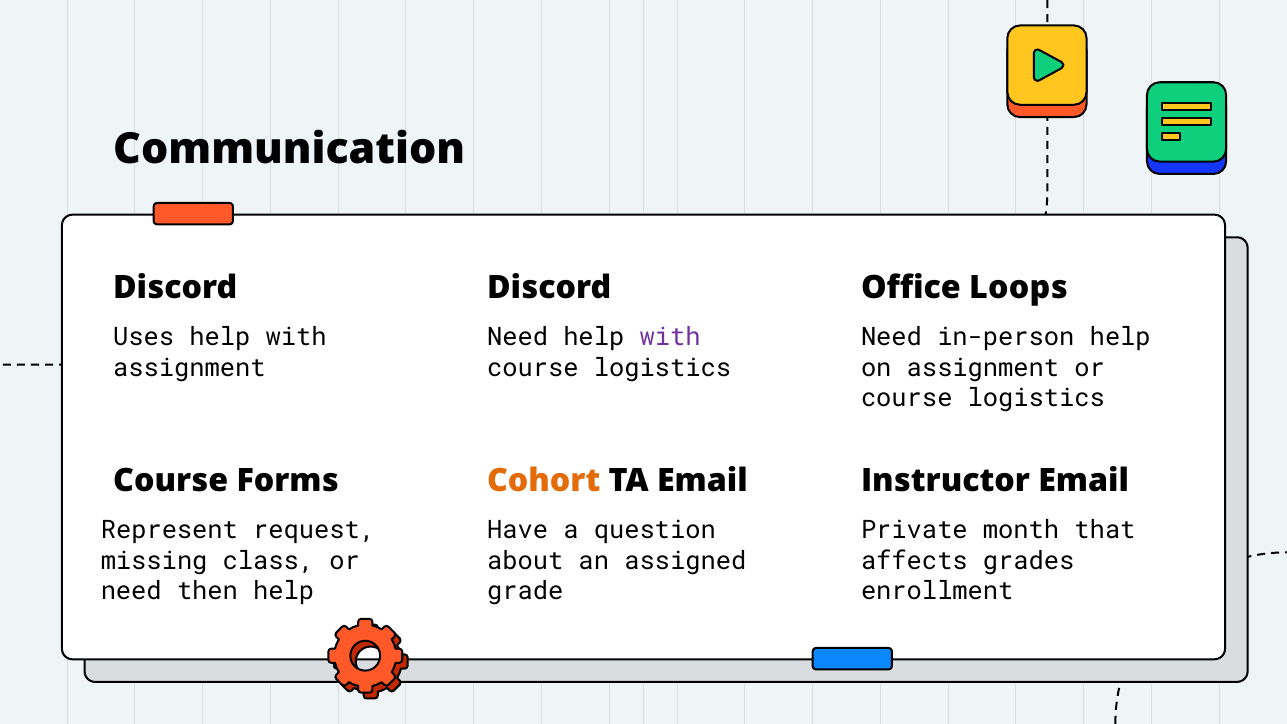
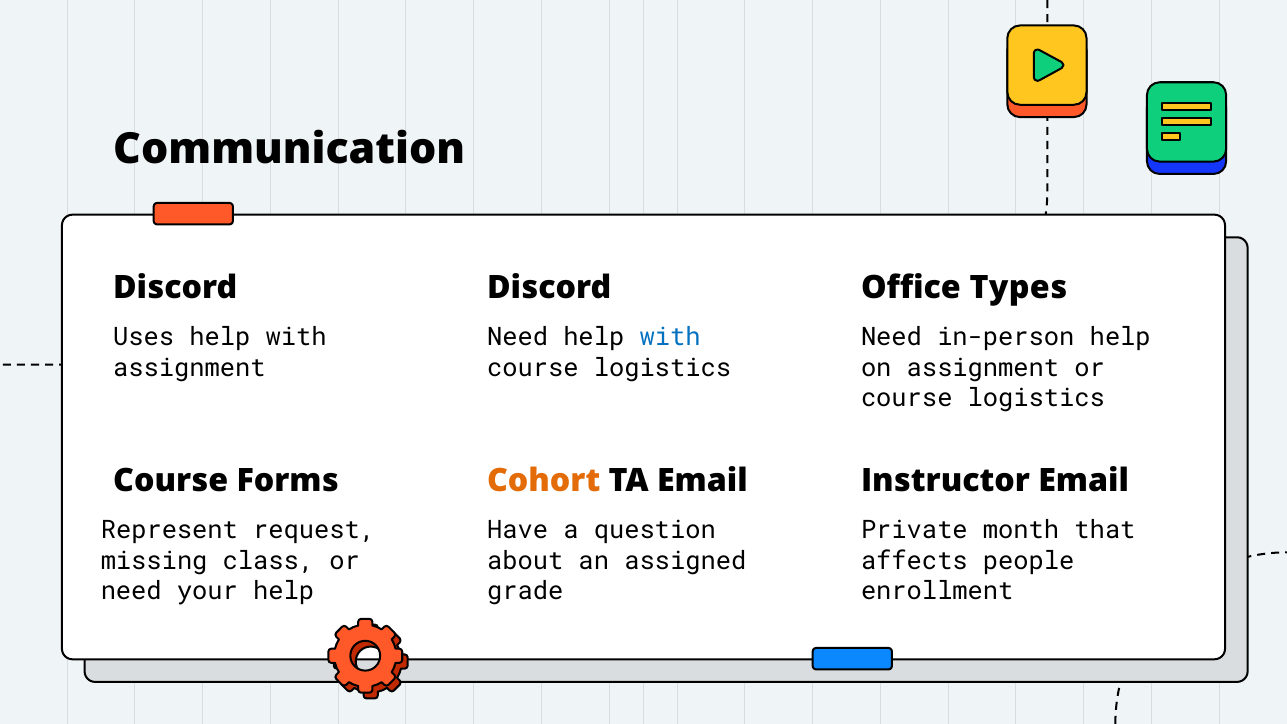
Loops: Loops -> Types (1018, 288)
with colour: purple -> blue (670, 337)
grades: grades -> people (1029, 561)
then: then -> your (208, 591)
